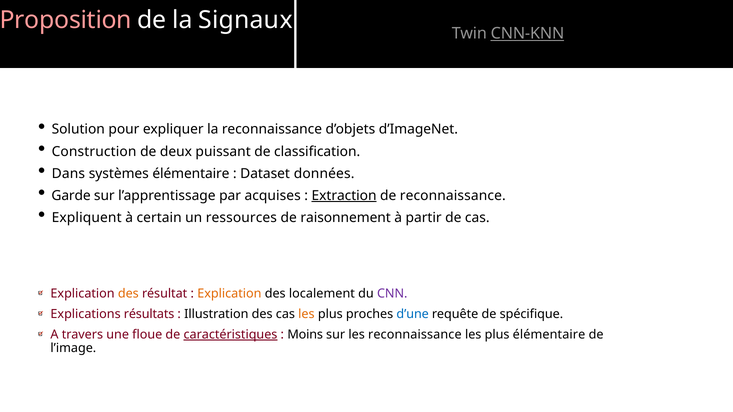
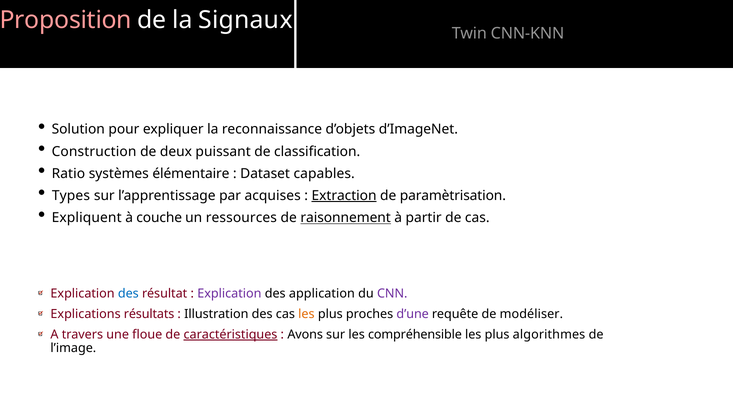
CNN-KNN underline: present -> none (527, 34)
Dans: Dans -> Ratio (68, 174)
données: données -> capables (324, 174)
Garde: Garde -> Types (71, 196)
de reconnaissance: reconnaissance -> paramètrisation (453, 196)
certain: certain -> couche (159, 218)
raisonnement underline: none -> present (346, 218)
des colour: orange -> blue (128, 294)
Explication colour: orange -> purple (229, 294)
localement: localement -> application (322, 294)
d’une colour: blue -> purple (413, 314)
spécifique: spécifique -> modéliser (531, 314)
Moins: Moins -> Avons (305, 335)
les reconnaissance: reconnaissance -> compréhensible (415, 335)
plus élémentaire: élémentaire -> algorithmes (549, 335)
